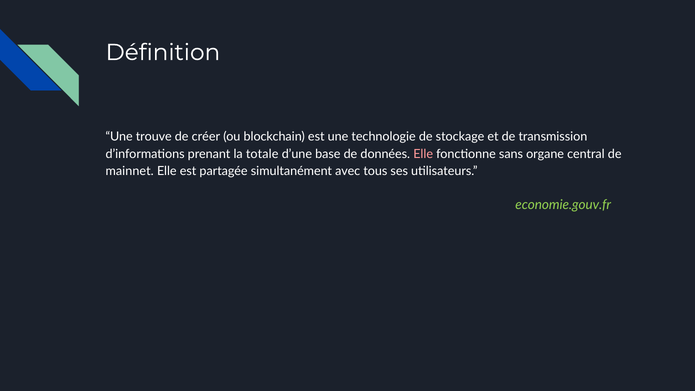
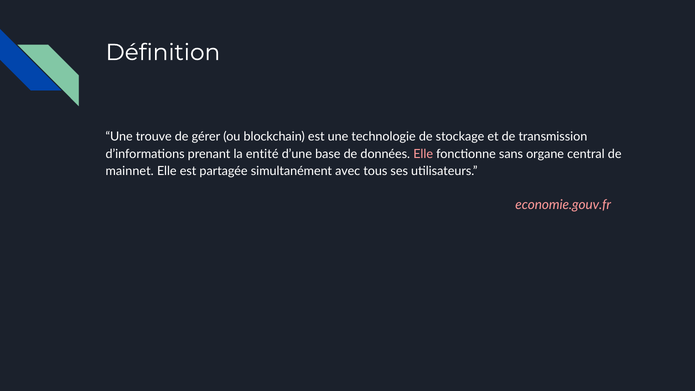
créer: créer -> gérer (206, 137)
totale: totale -> entité (262, 154)
economie.gouv.fr colour: light green -> pink (563, 205)
